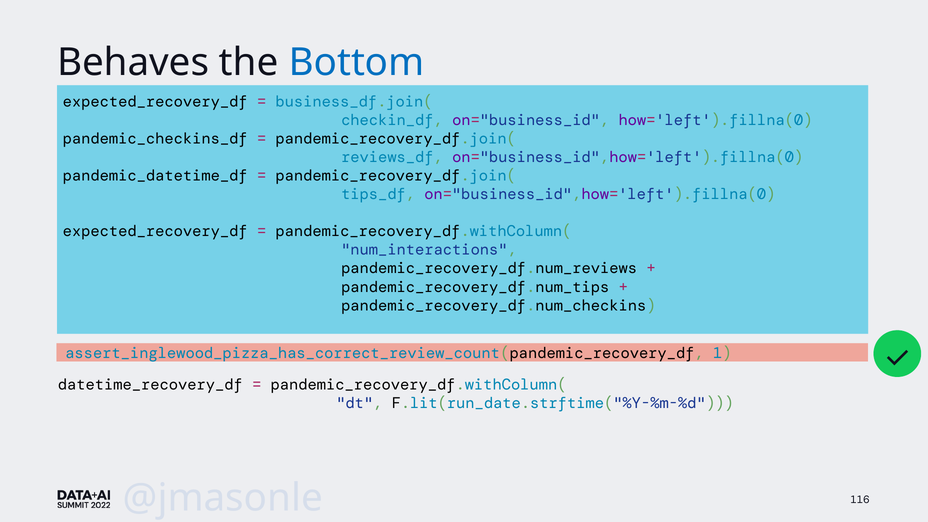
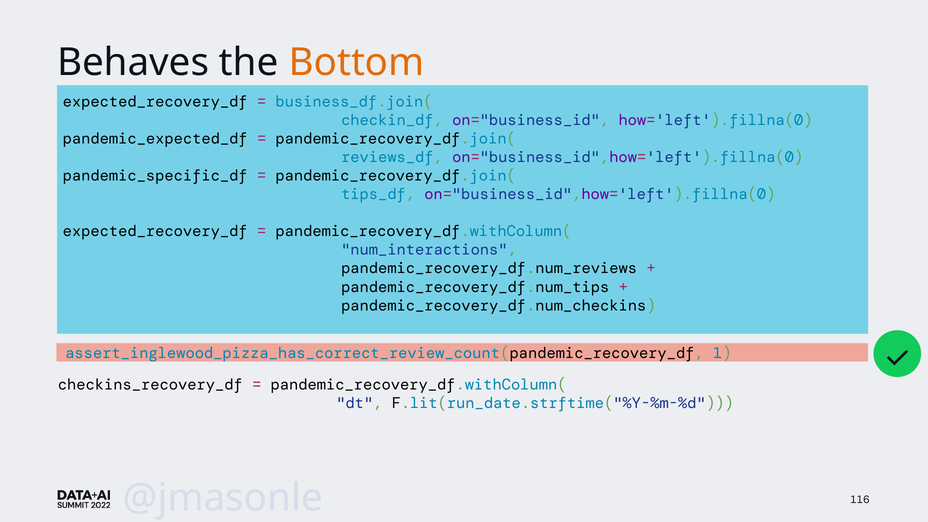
Bottom colour: blue -> orange (357, 63)
pandemic_checkins_df: pandemic_checkins_df -> pandemic_expected_df (155, 139)
pandemic_datetime_df: pandemic_datetime_df -> pandemic_specific_df (155, 176)
datetime_recovery_df: datetime_recovery_df -> checkins_recovery_df (150, 385)
